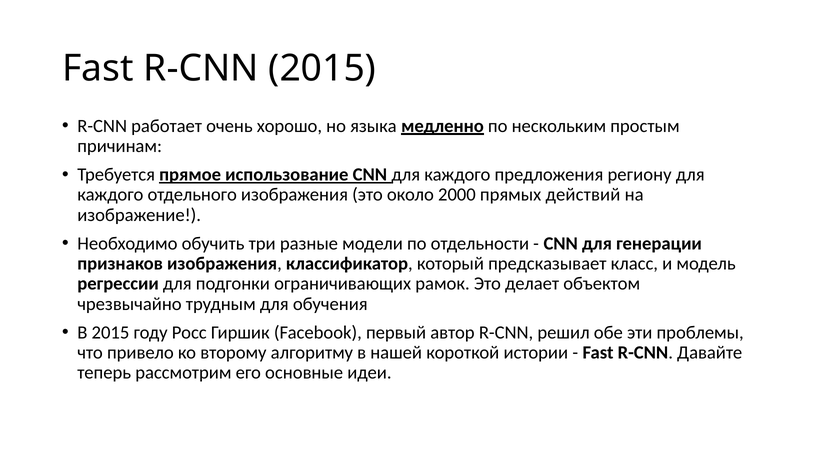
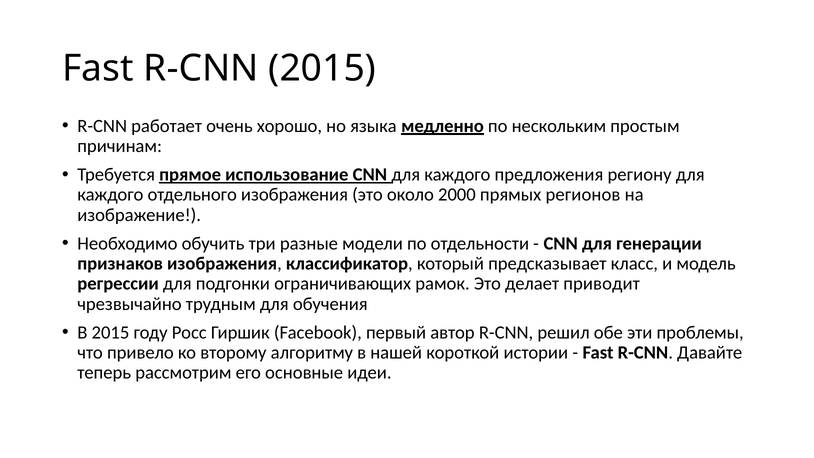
действий: действий -> регионов (583, 195)
объектом: объектом -> приводит (602, 284)
